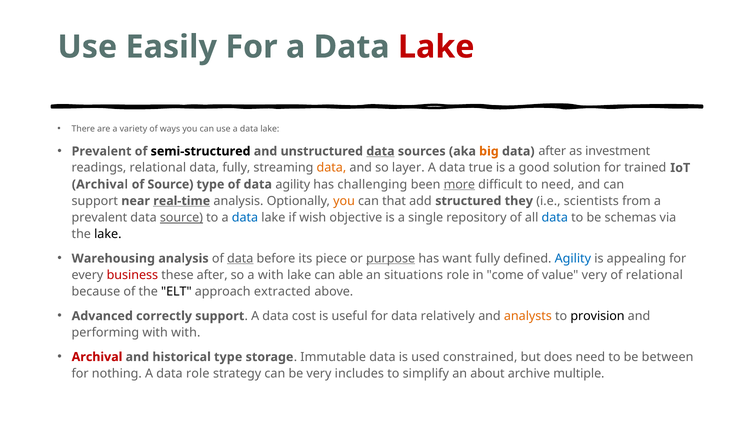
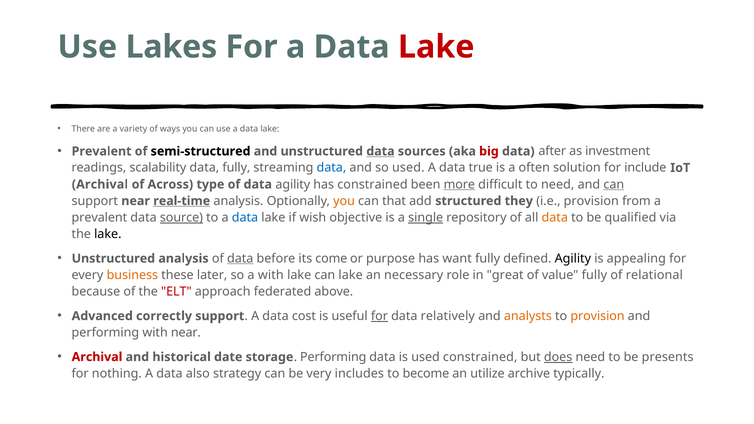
Easily: Easily -> Lakes (171, 47)
big colour: orange -> red (489, 151)
readings relational: relational -> scalability (158, 168)
data colour: orange -> blue (331, 168)
so layer: layer -> used (408, 168)
good: good -> often (534, 168)
trained: trained -> include (645, 168)
of Source: Source -> Across (170, 184)
has challenging: challenging -> constrained (372, 184)
can underline: none -> present (614, 184)
i.e scientists: scientists -> provision (591, 201)
single underline: none -> present (426, 218)
data colour: blue -> orange (555, 218)
schemas: schemas -> qualified (630, 218)
Warehousing: Warehousing -> Unstructured (113, 259)
piece: piece -> come (331, 259)
purpose underline: present -> none (391, 259)
Agility colour: blue -> black (573, 259)
business colour: red -> orange (132, 275)
these after: after -> later (212, 275)
can able: able -> lake (351, 275)
situations: situations -> necessary (414, 275)
come: come -> great (505, 275)
value very: very -> fully (594, 275)
ELT colour: black -> red (176, 292)
extracted: extracted -> federated (283, 292)
for underline: none -> present (379, 316)
provision colour: black -> orange (598, 316)
with with: with -> near (186, 333)
historical type: type -> date (228, 357)
storage Immutable: Immutable -> Performing (333, 357)
does underline: none -> present (558, 357)
between: between -> presents (668, 357)
data role: role -> also (198, 374)
simplify: simplify -> become (426, 374)
about: about -> utilize (488, 374)
multiple: multiple -> typically (579, 374)
